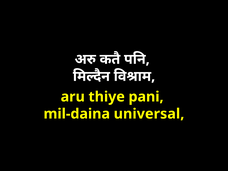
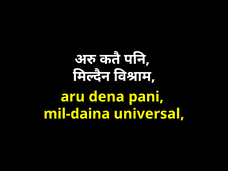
thiye: thiye -> dena (107, 97)
